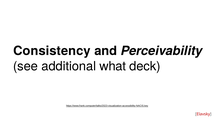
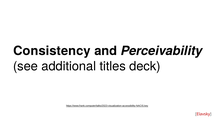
what: what -> titles (113, 66)
